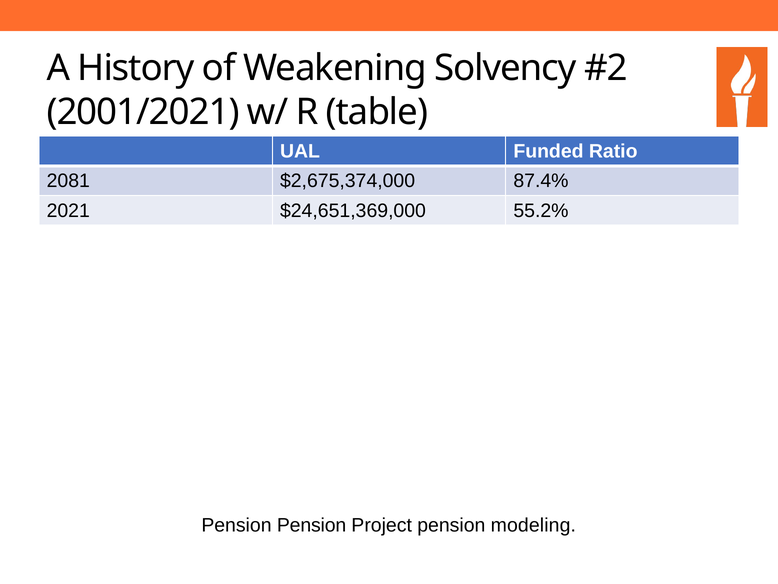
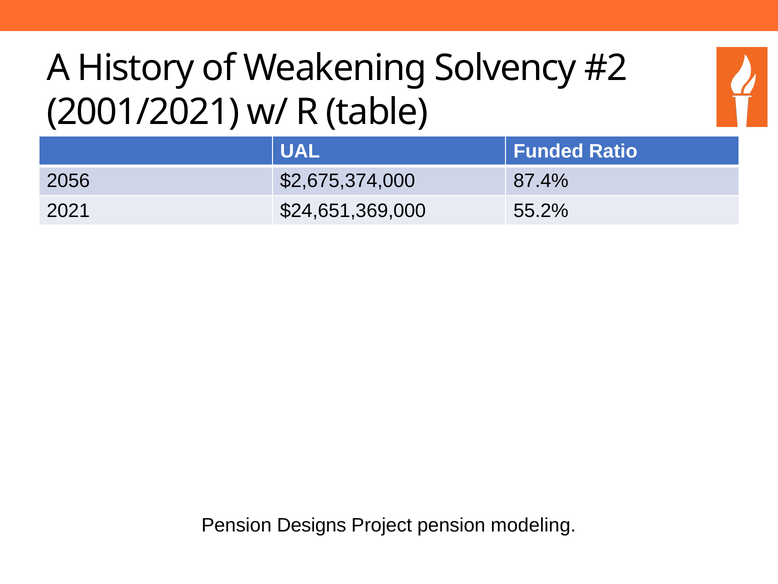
2081: 2081 -> 2056 (68, 181)
Pension Pension: Pension -> Designs (312, 525)
